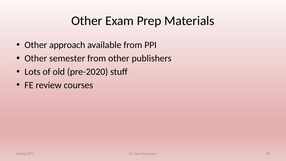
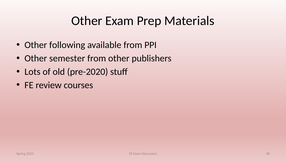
approach: approach -> following (67, 45)
